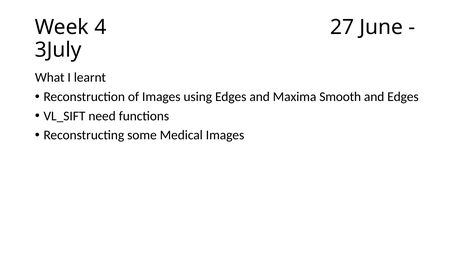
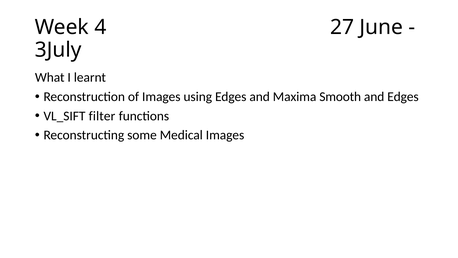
need: need -> filter (102, 116)
